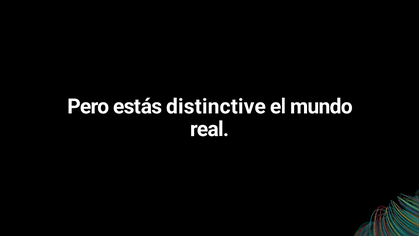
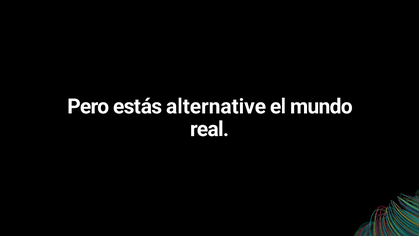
distinctive: distinctive -> alternative (216, 106)
